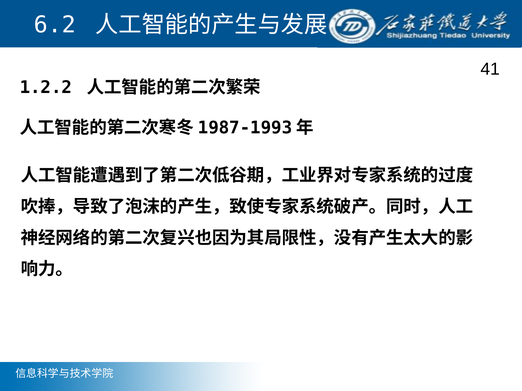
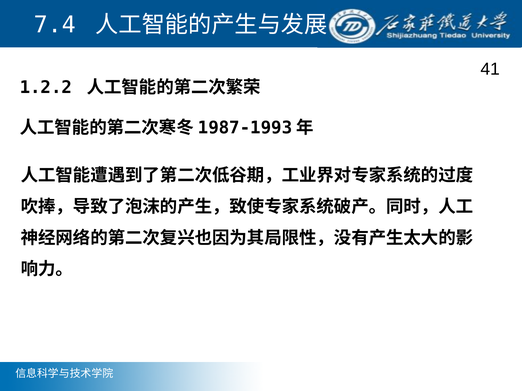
6.2: 6.2 -> 7.4 (55, 25)
